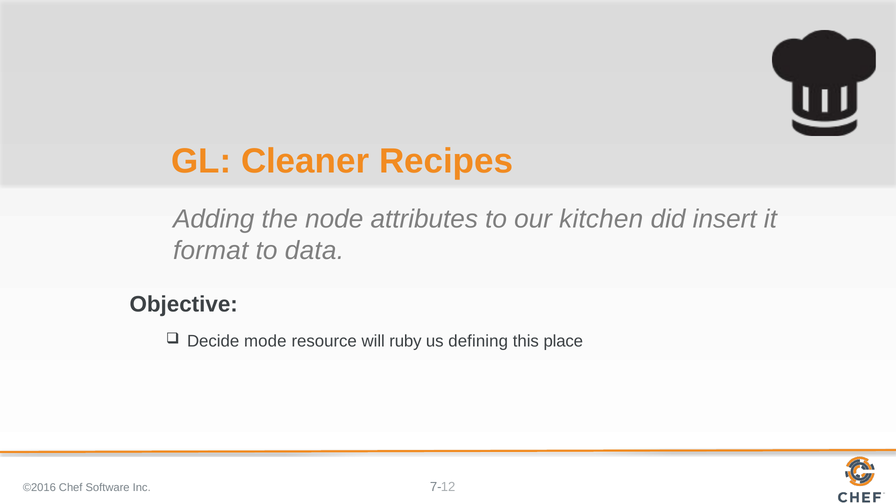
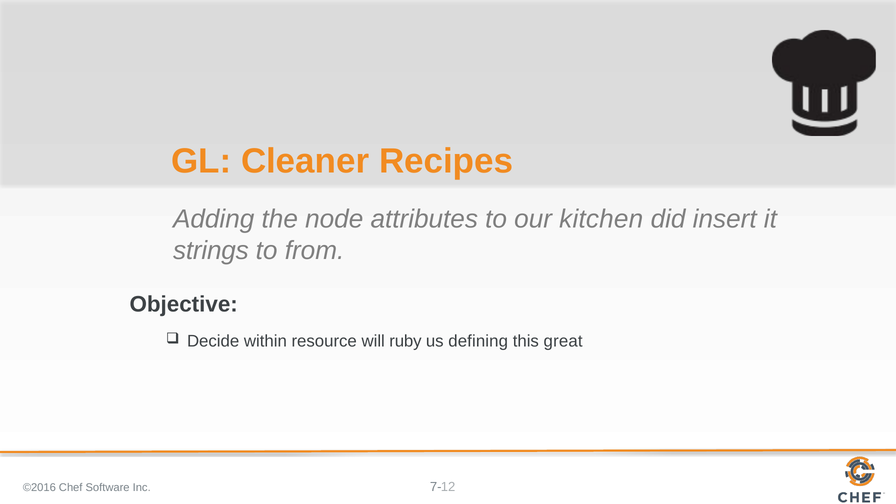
format: format -> strings (211, 250)
data: data -> from (315, 250)
mode: mode -> within (265, 341)
place: place -> great (563, 341)
